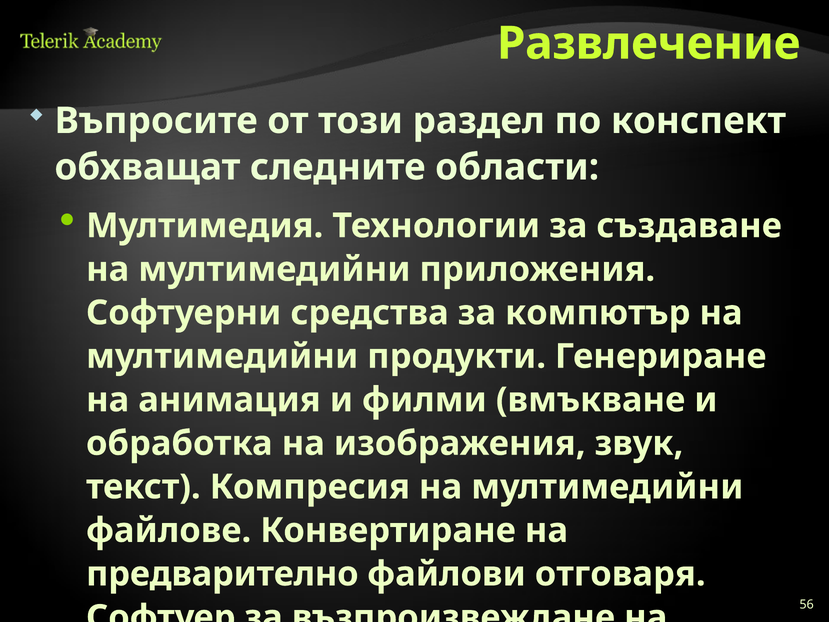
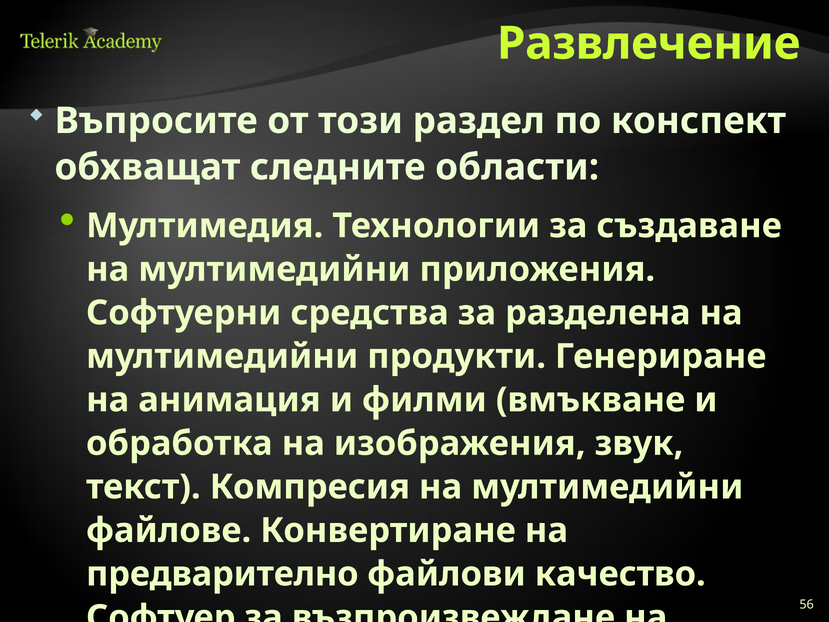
компютър: компютър -> разделена (598, 313)
отговаря: отговаря -> качество (620, 574)
